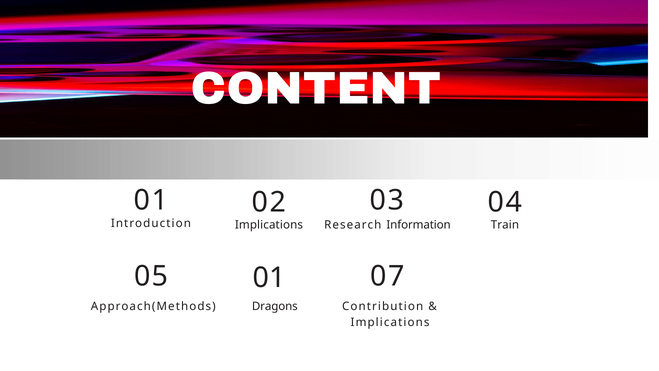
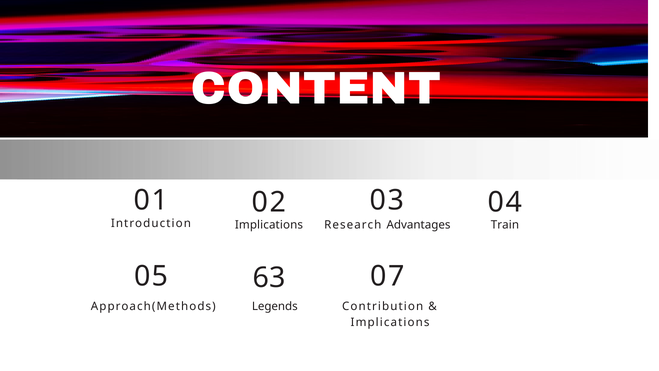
Information: Information -> Advantages (419, 225)
05 01: 01 -> 63 (269, 278)
Dragons: Dragons -> Legends (275, 306)
